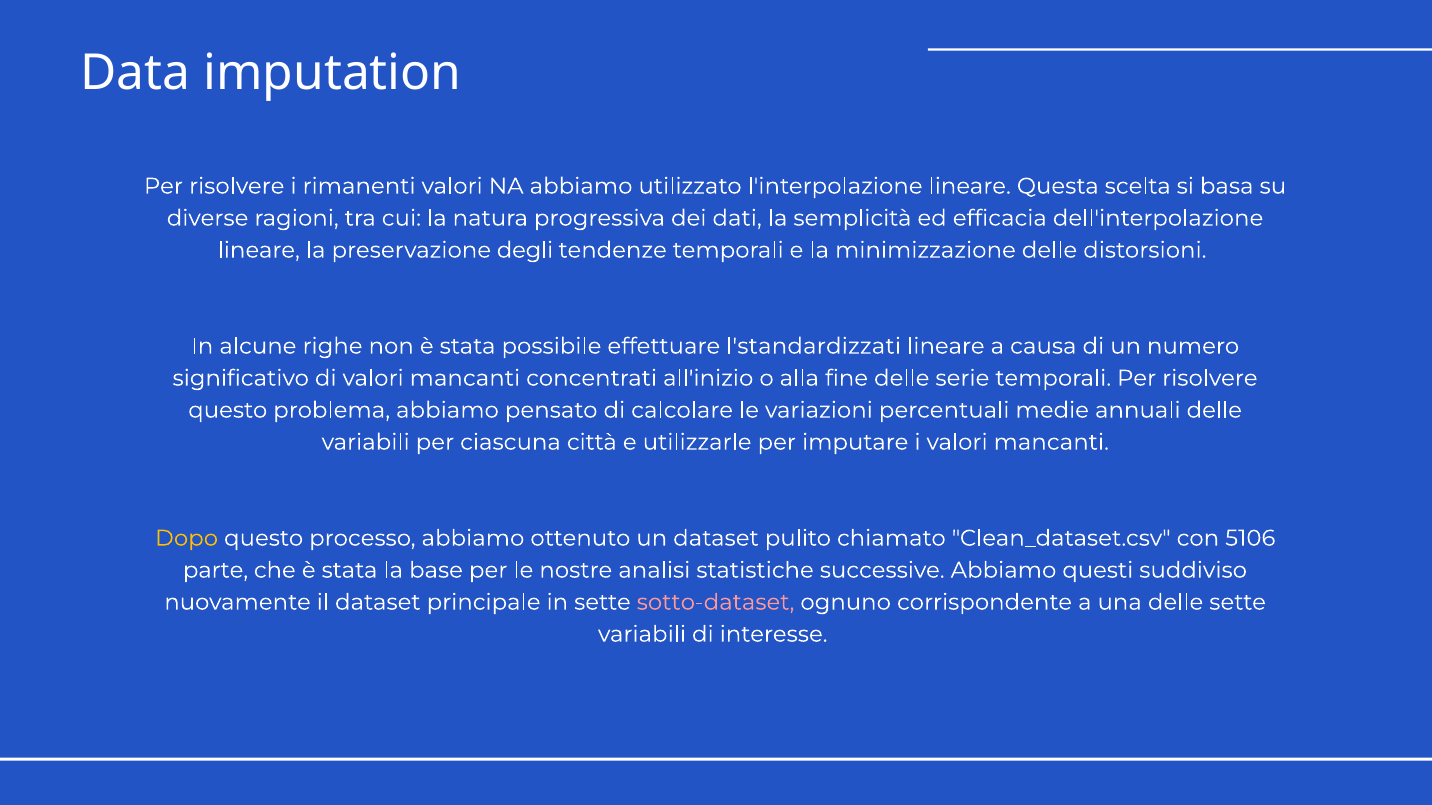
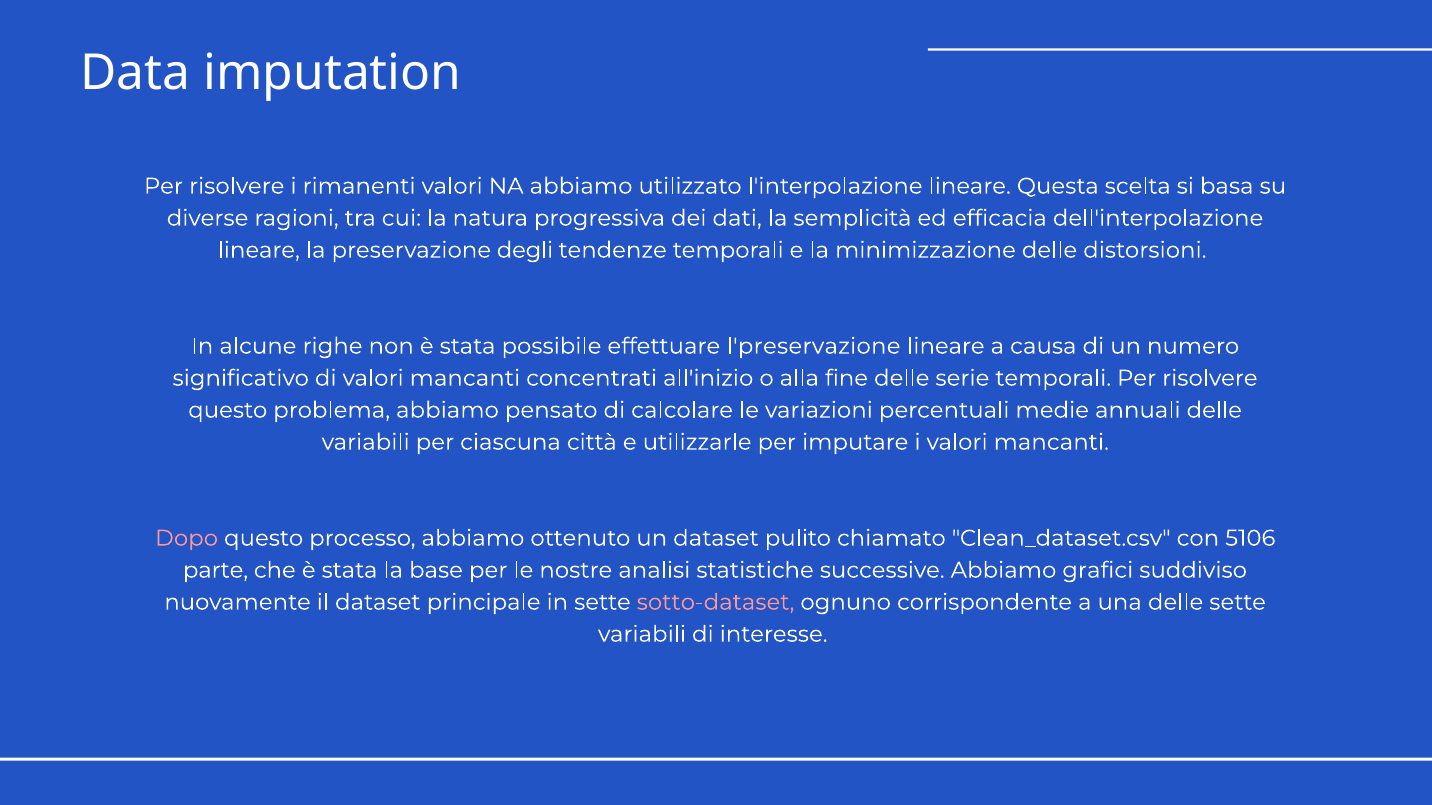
l'standardizzati: l'standardizzati -> l'preservazione (814, 346)
Dopo colour: yellow -> pink (187, 539)
questi: questi -> grafici (1098, 571)
